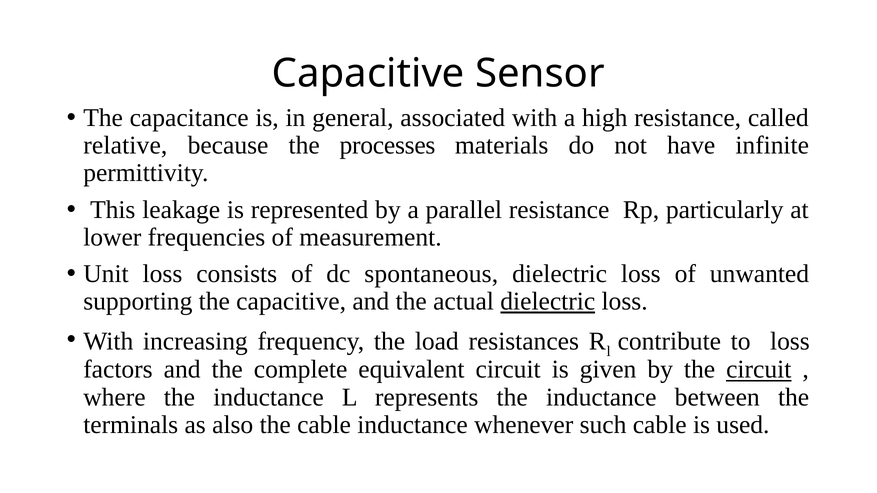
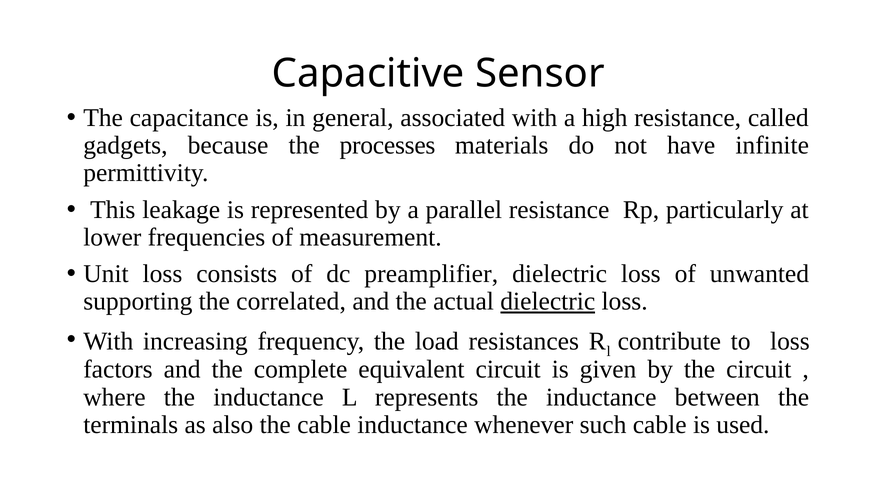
relative: relative -> gadgets (125, 146)
spontaneous: spontaneous -> preamplifier (431, 274)
the capacitive: capacitive -> correlated (291, 302)
circuit underline: present -> none (759, 370)
